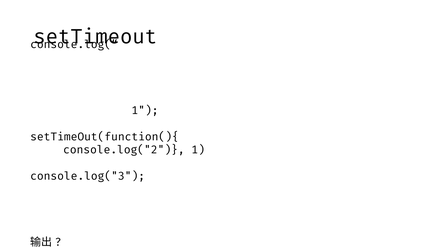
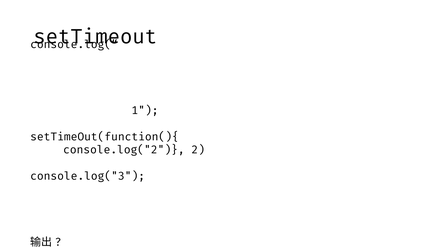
console.log("2 1: 1 -> 2 (198, 150)
